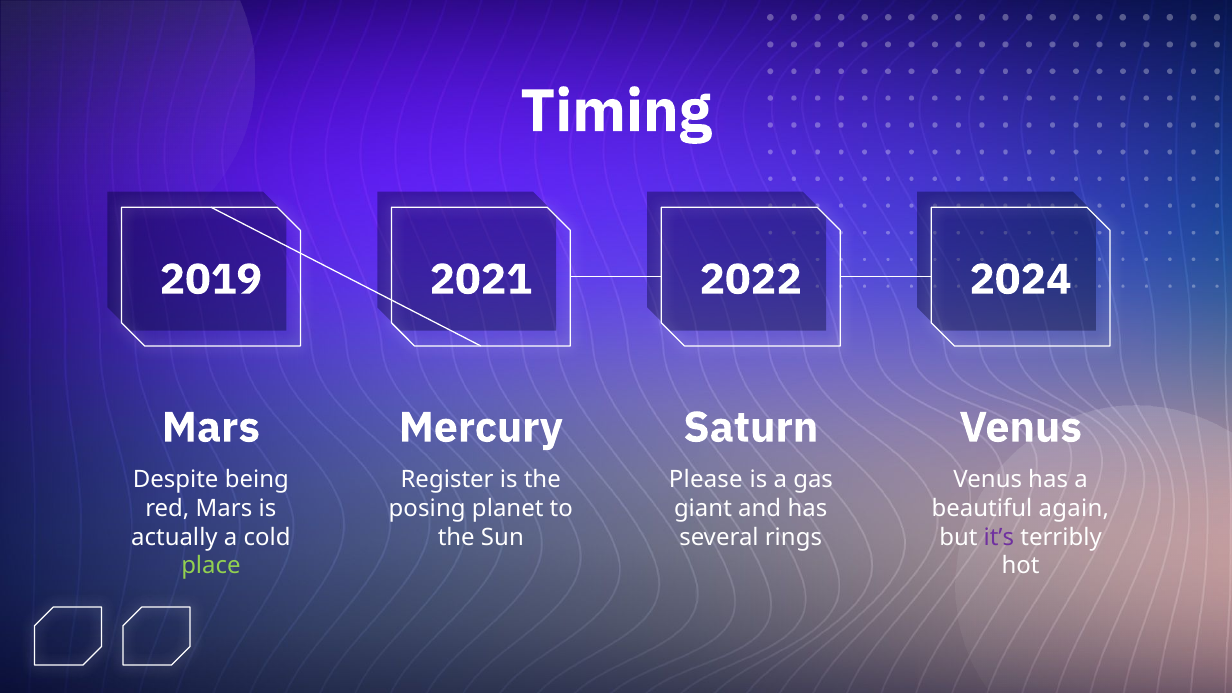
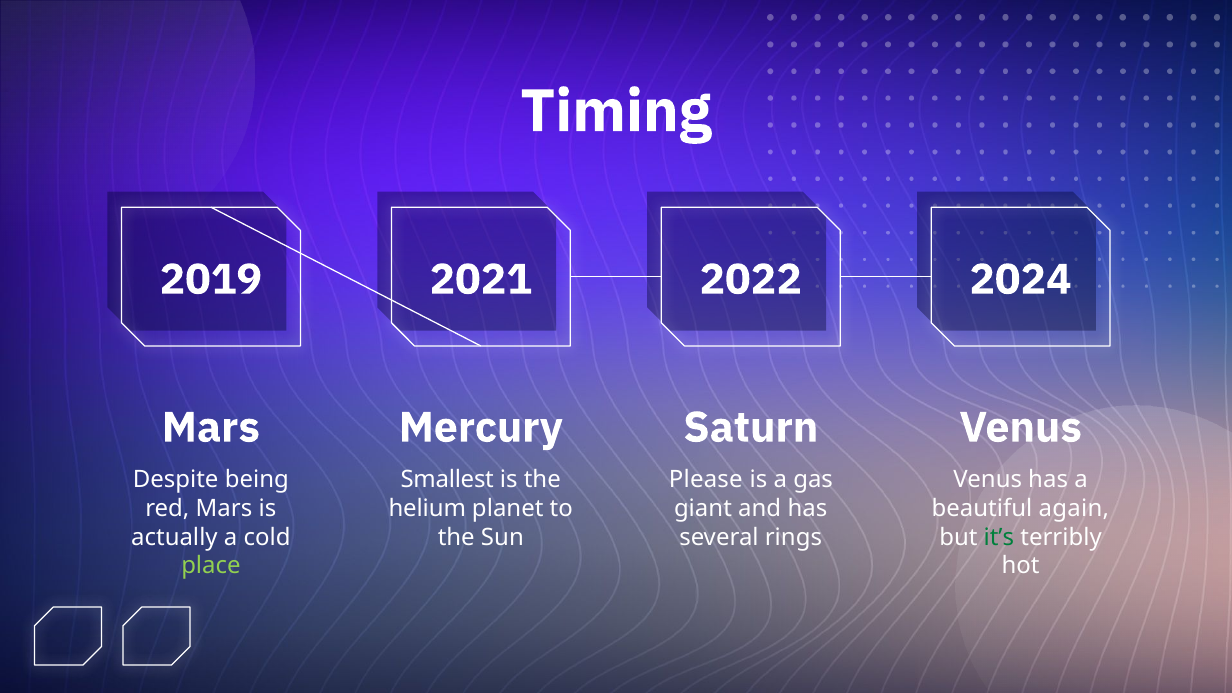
Register: Register -> Smallest (447, 480)
posing: posing -> helium (427, 509)
it’s colour: purple -> green (999, 537)
